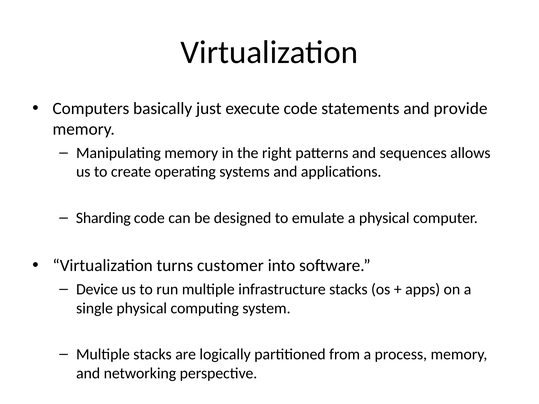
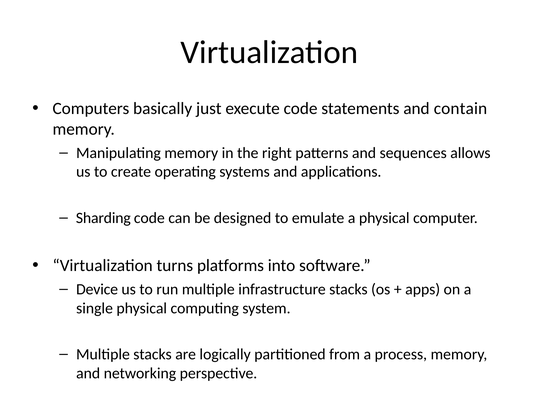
provide: provide -> contain (460, 109)
customer: customer -> platforms (231, 266)
